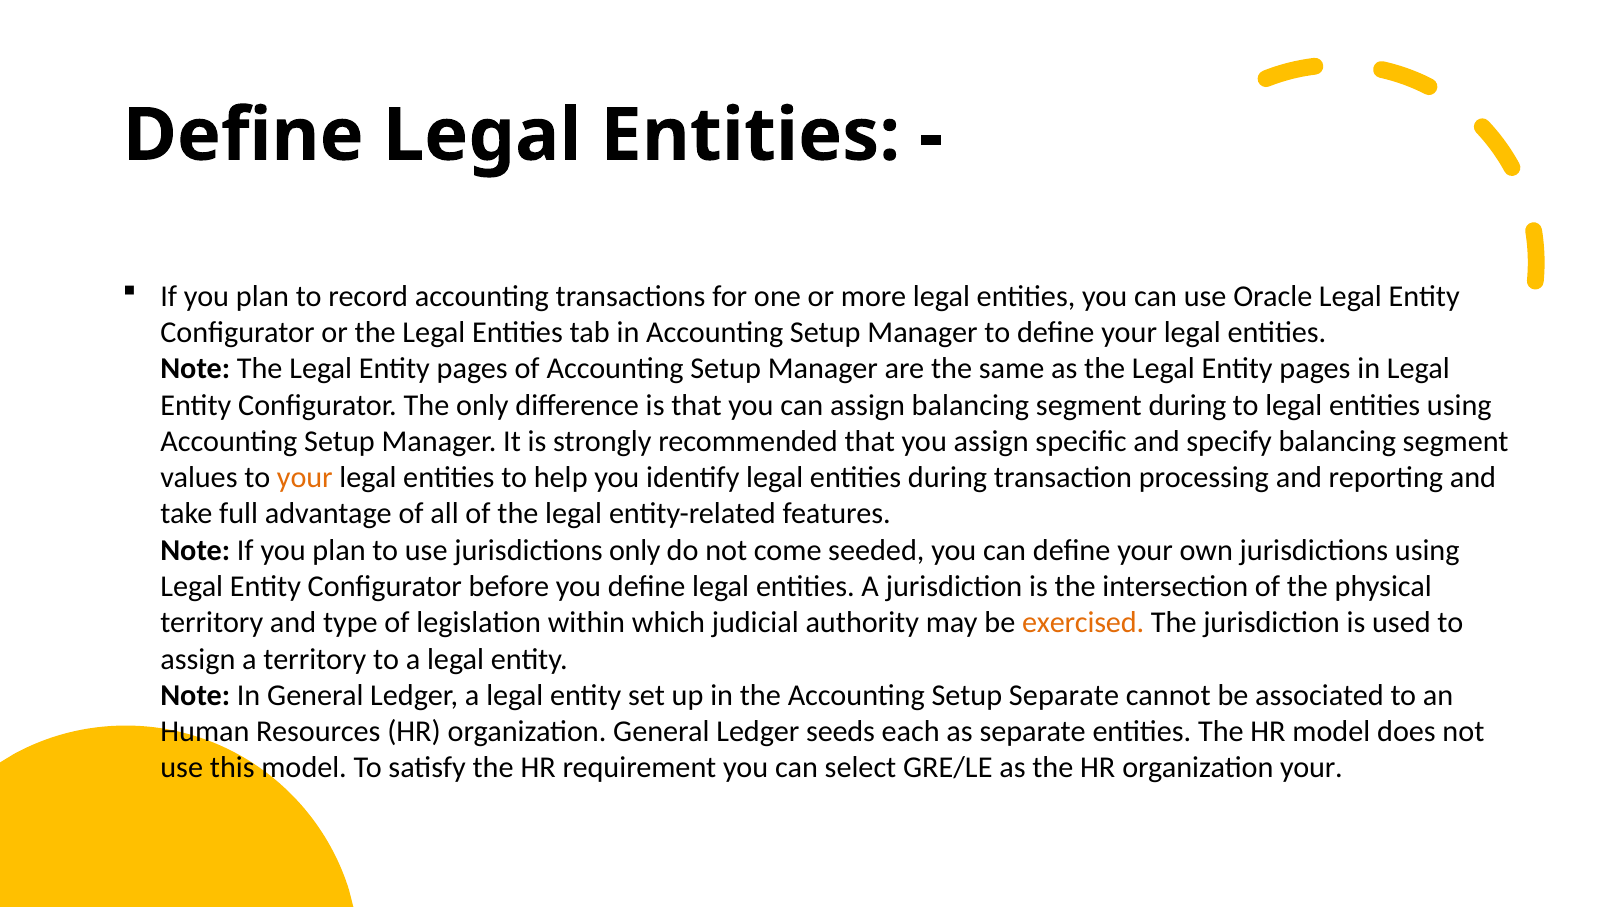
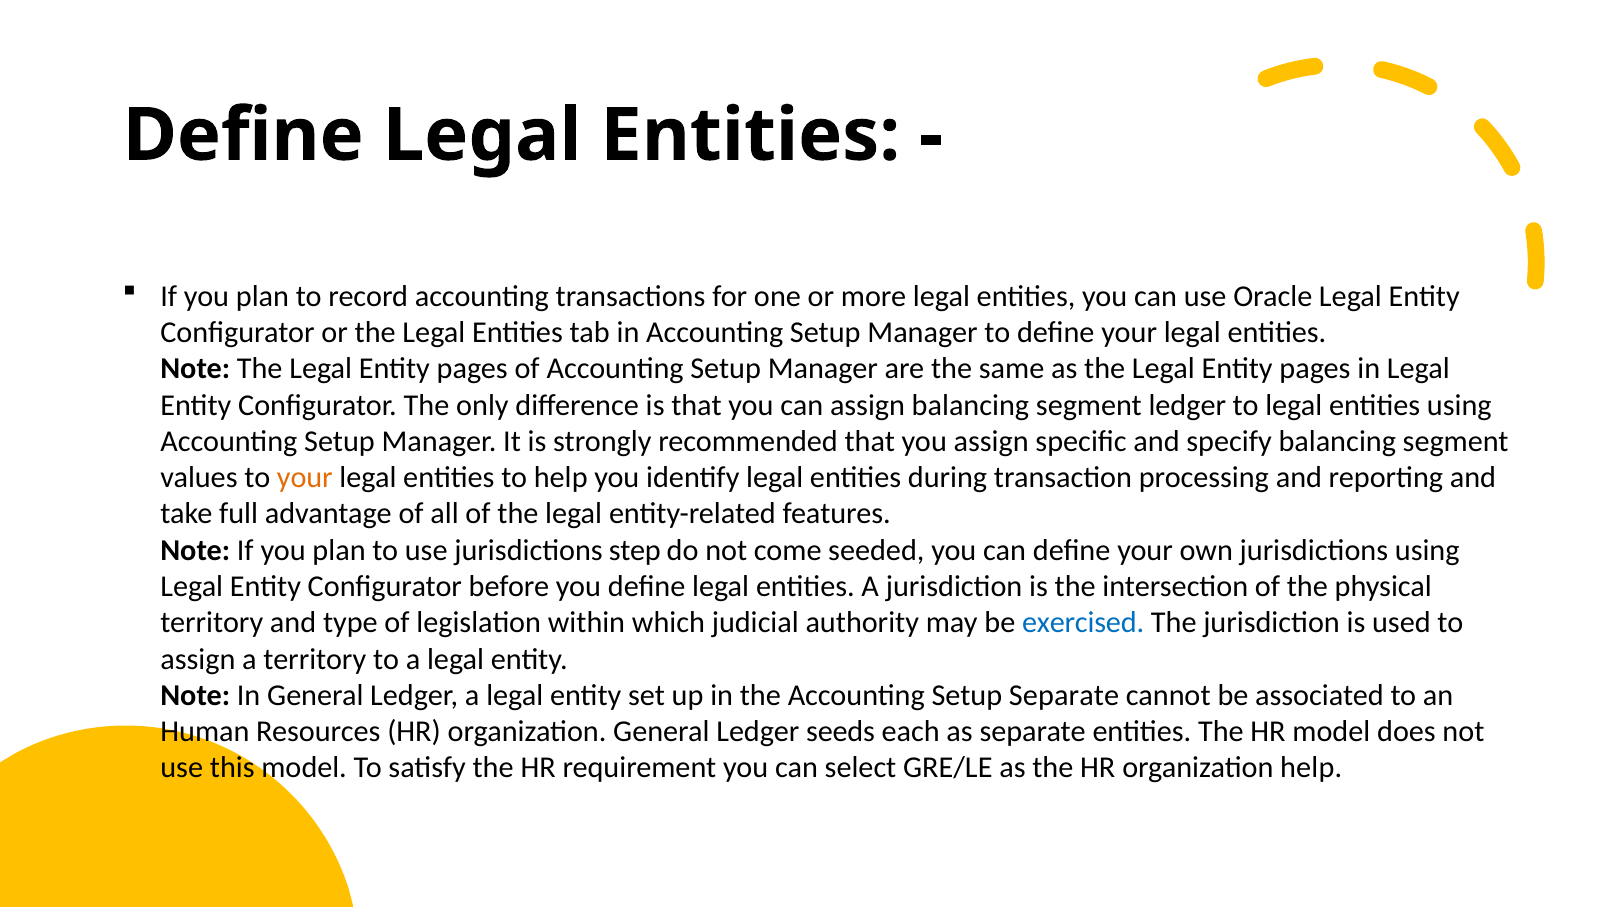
segment during: during -> ledger (1187, 405)
jurisdictions only: only -> step (635, 550)
exercised colour: orange -> blue (1083, 623)
organization your: your -> help (1311, 768)
